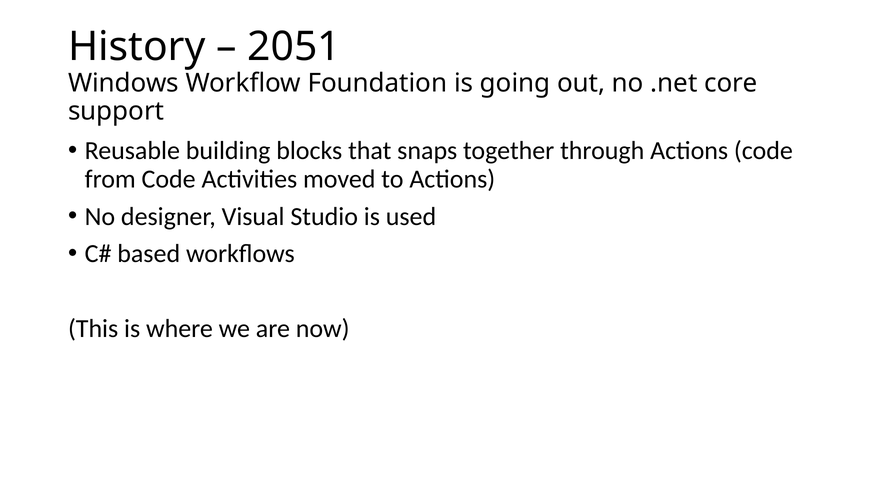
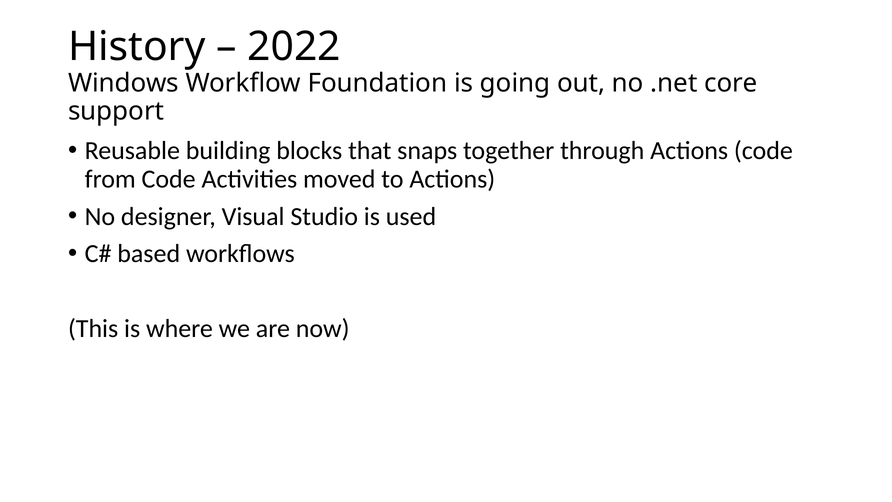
2051: 2051 -> 2022 (294, 47)
